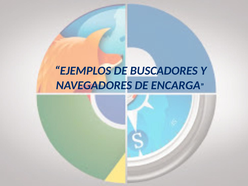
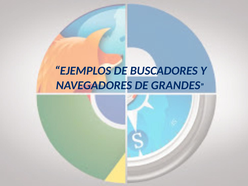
ENCARGA: ENCARGA -> GRANDES (176, 85)
